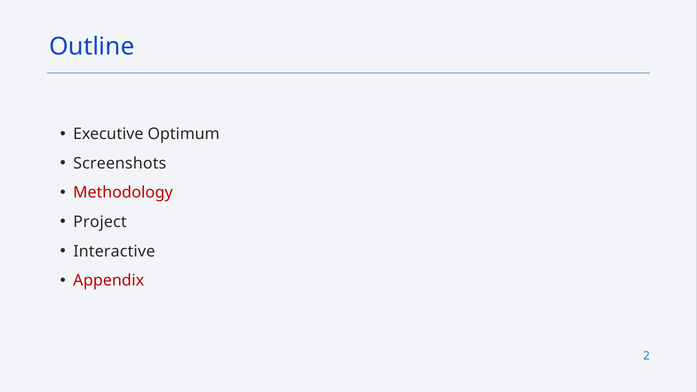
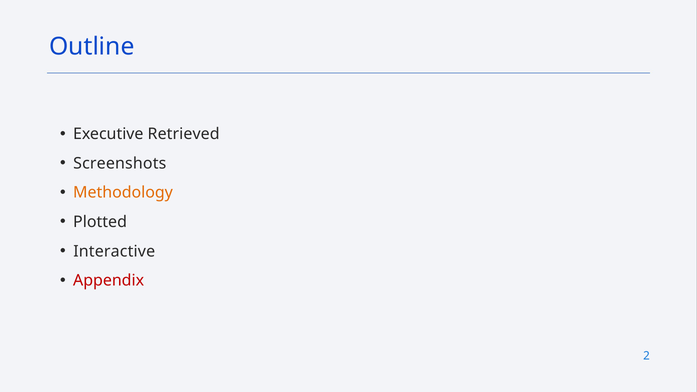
Optimum: Optimum -> Retrieved (184, 134)
Methodology colour: red -> orange (123, 193)
Project: Project -> Plotted (100, 222)
